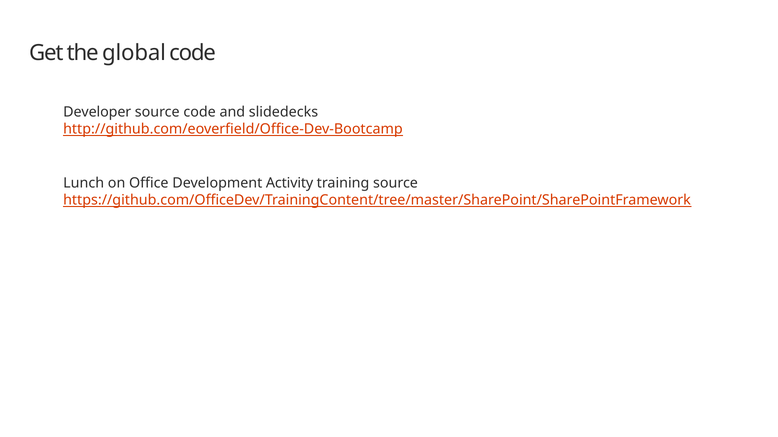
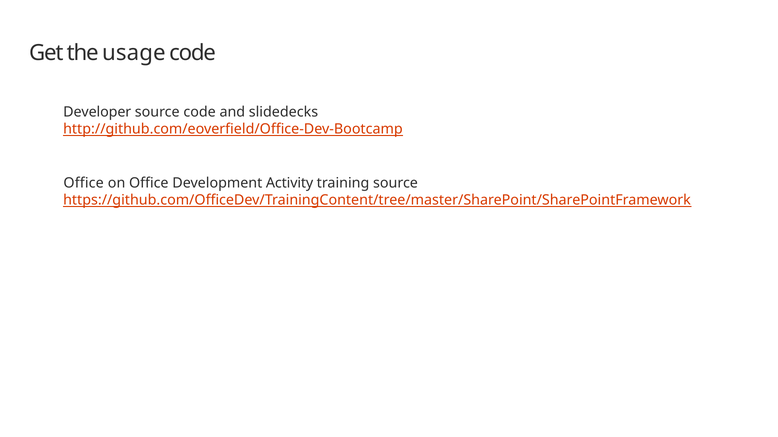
global: global -> usage (134, 53)
Lunch: Lunch -> Office (84, 183)
